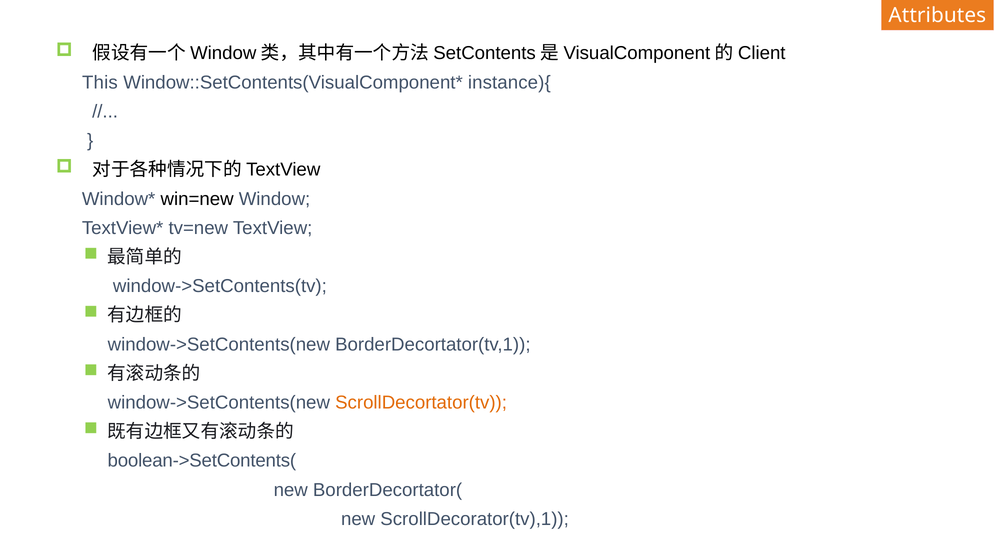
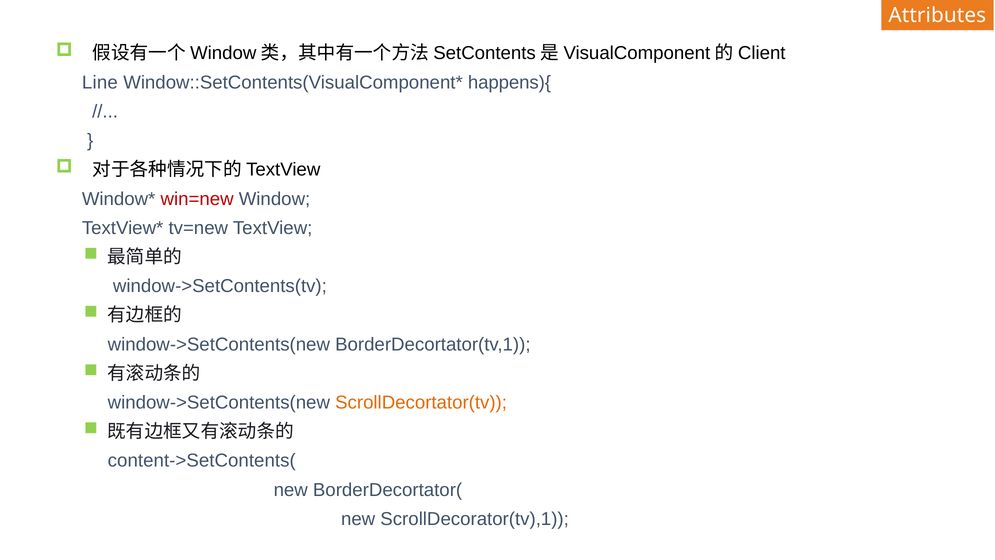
This: This -> Line (100, 82)
instance){: instance){ -> happens){ (509, 82)
win=new colour: black -> red (197, 199)
boolean->SetContents(: boolean->SetContents( -> content->SetContents( (202, 461)
